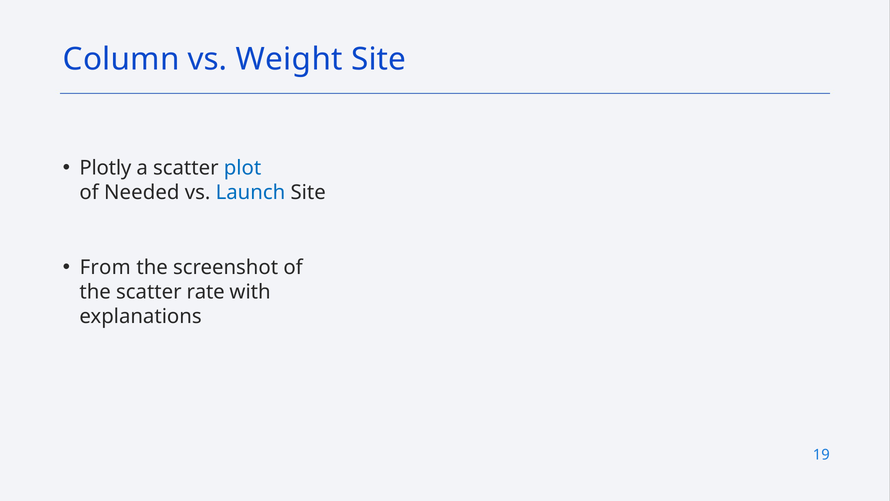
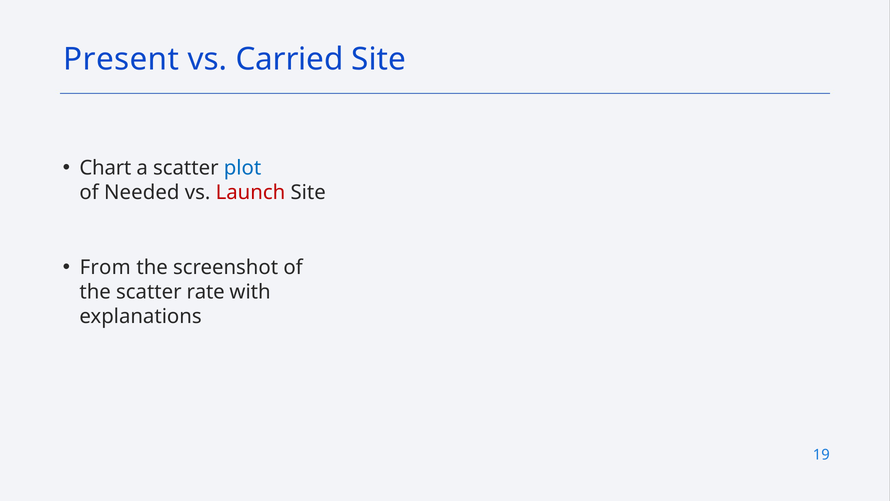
Column: Column -> Present (121, 59)
Weight: Weight -> Carried (289, 59)
Plotly: Plotly -> Chart (105, 168)
Launch colour: blue -> red (250, 192)
